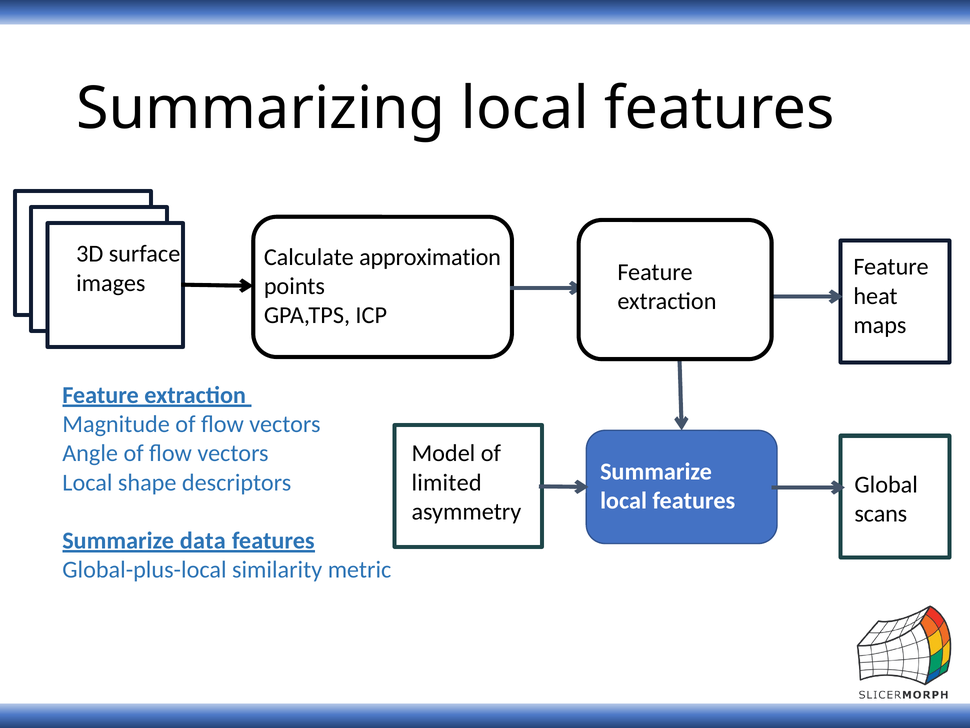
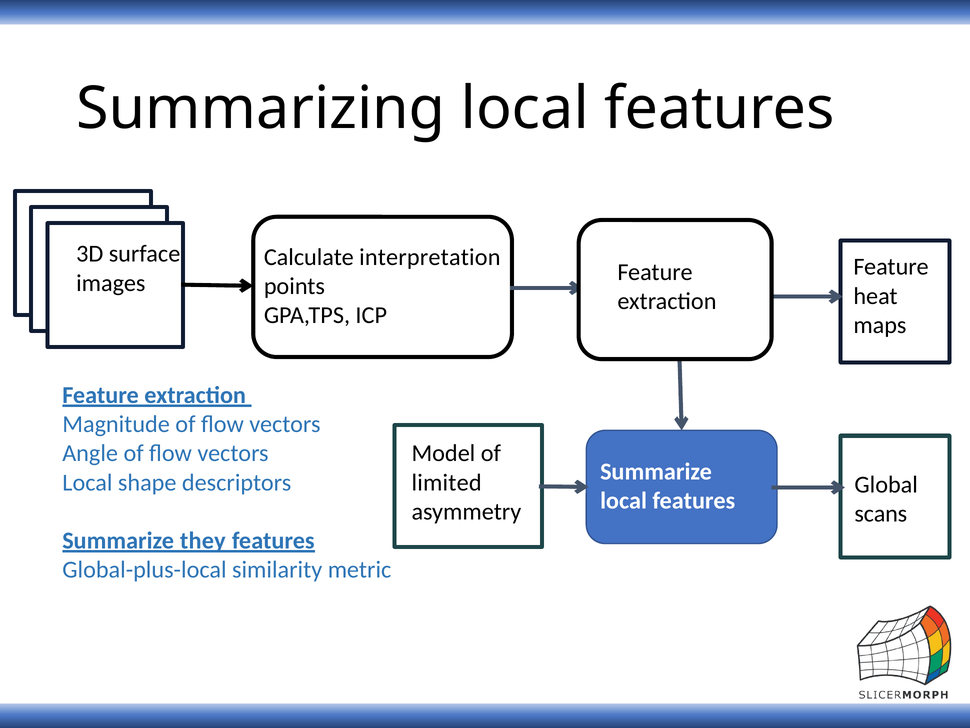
approximation: approximation -> interpretation (430, 257)
data: data -> they (203, 540)
